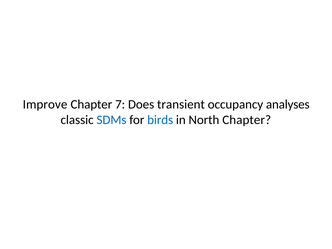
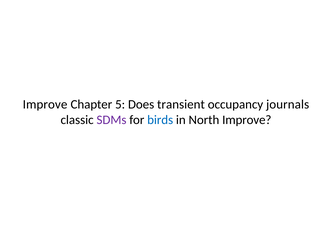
7: 7 -> 5 (120, 104)
analyses: analyses -> journals (288, 104)
SDMs colour: blue -> purple (111, 120)
North Chapter: Chapter -> Improve (247, 120)
